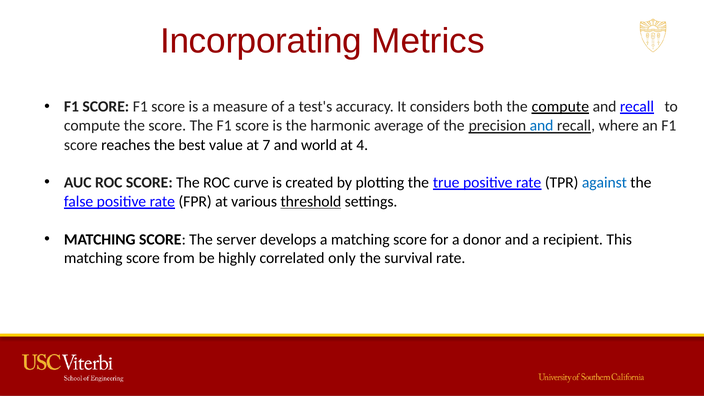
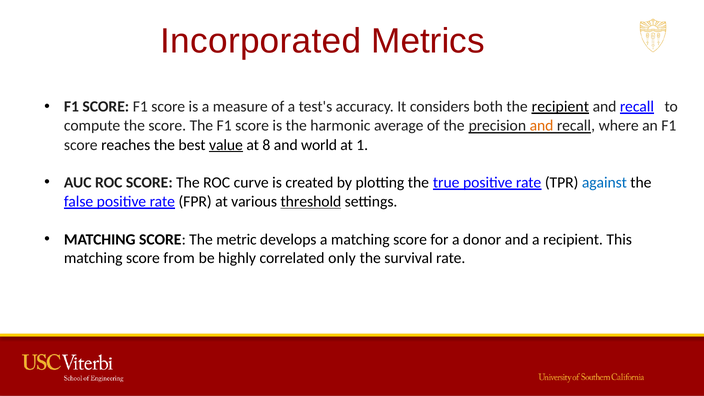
Incorporating: Incorporating -> Incorporated (261, 41)
the compute: compute -> recipient (560, 107)
and colour: blue -> orange (542, 126)
value underline: none -> present (226, 145)
7: 7 -> 8 (266, 145)
4: 4 -> 1 (362, 145)
server: server -> metric (236, 239)
